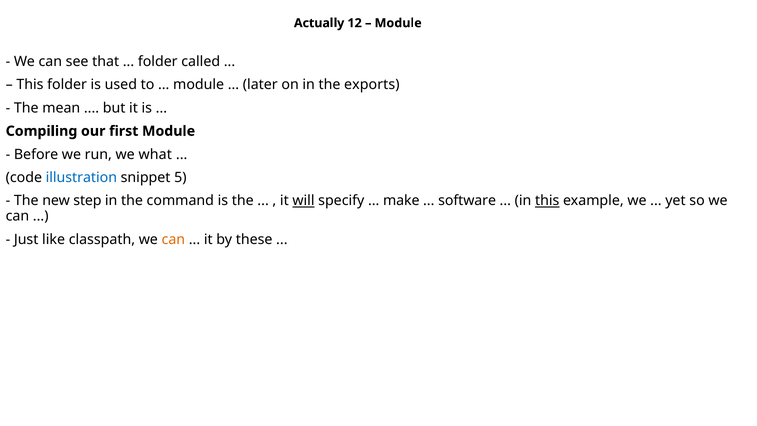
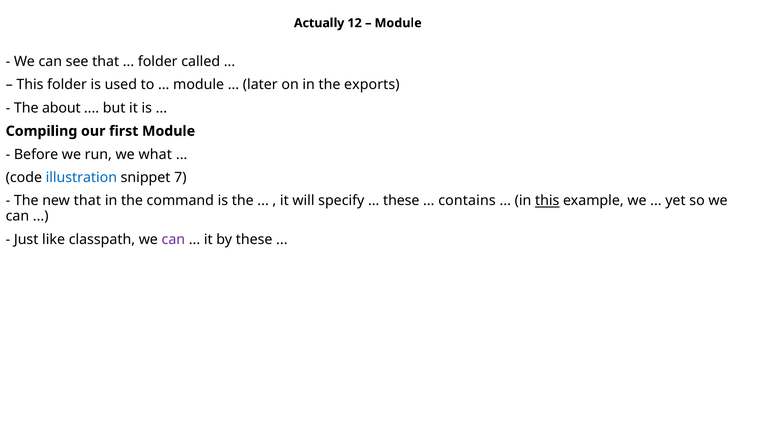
mean: mean -> about (61, 108)
5: 5 -> 7 (180, 177)
new step: step -> that (87, 201)
will underline: present -> none (303, 201)
make: make -> these (401, 201)
software: software -> contains (467, 201)
can colour: orange -> purple (173, 239)
